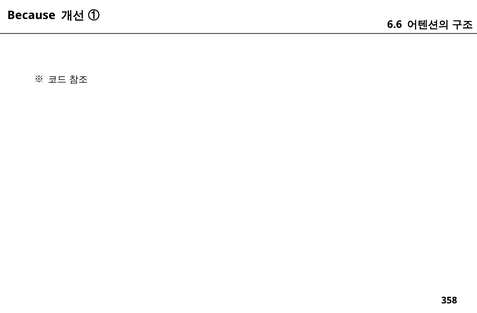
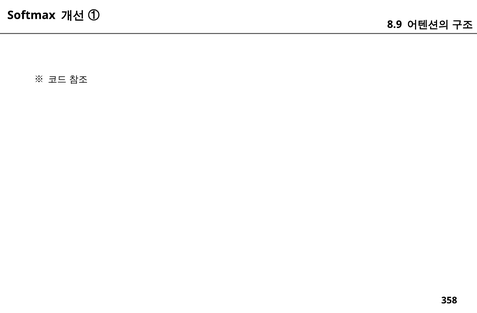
Because: Because -> Softmax (31, 15)
6.6: 6.6 -> 8.9 (395, 24)
